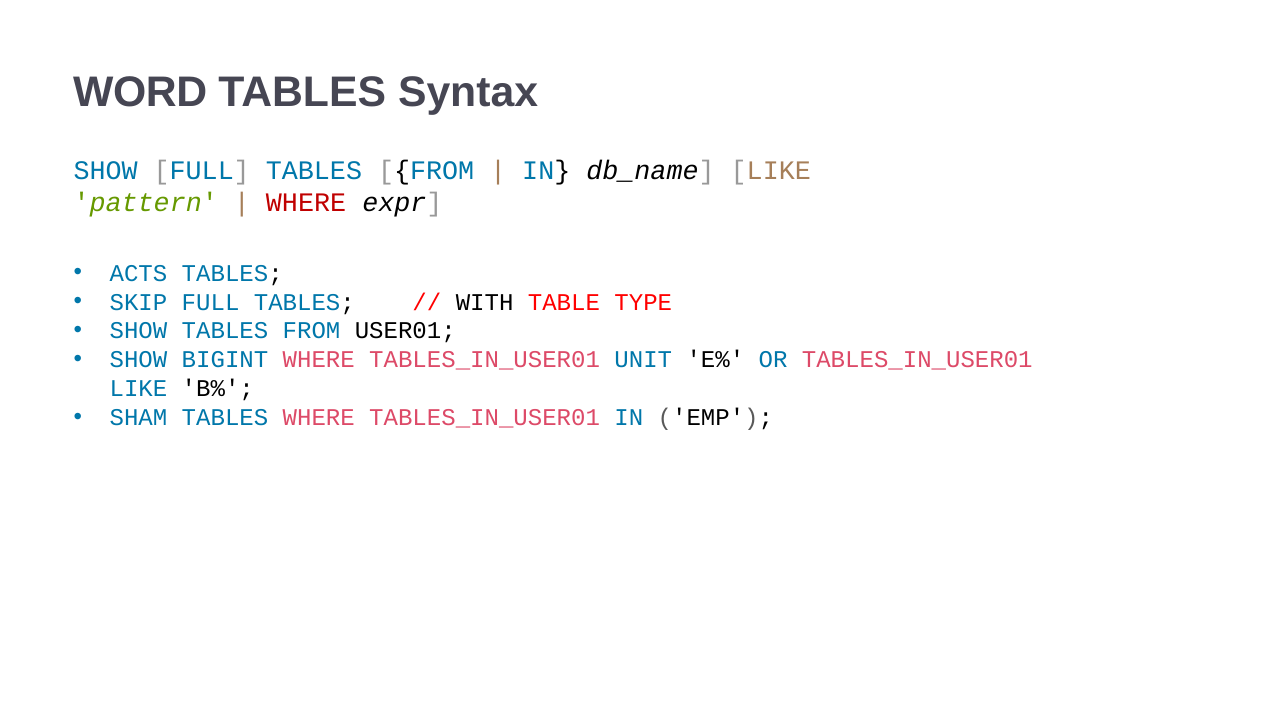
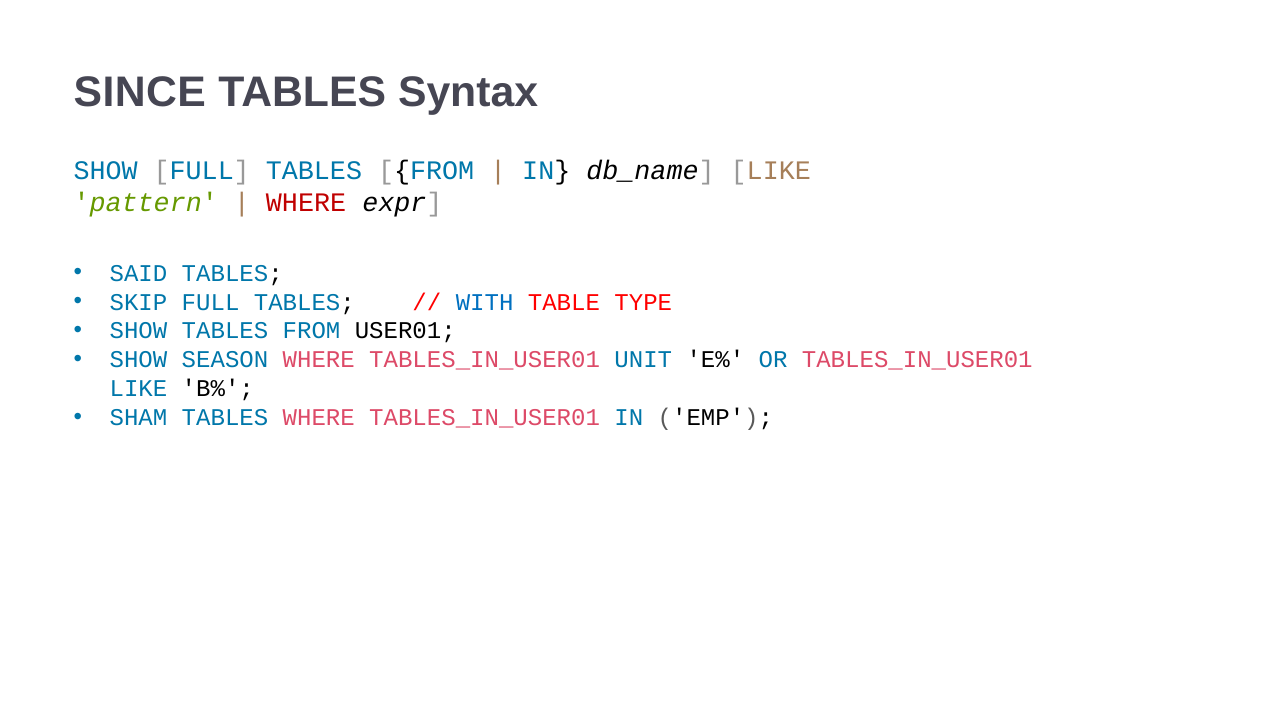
WORD: WORD -> SINCE (140, 93)
ACTS: ACTS -> SAID (138, 273)
WITH colour: black -> blue (485, 302)
BIGINT: BIGINT -> SEASON (225, 360)
